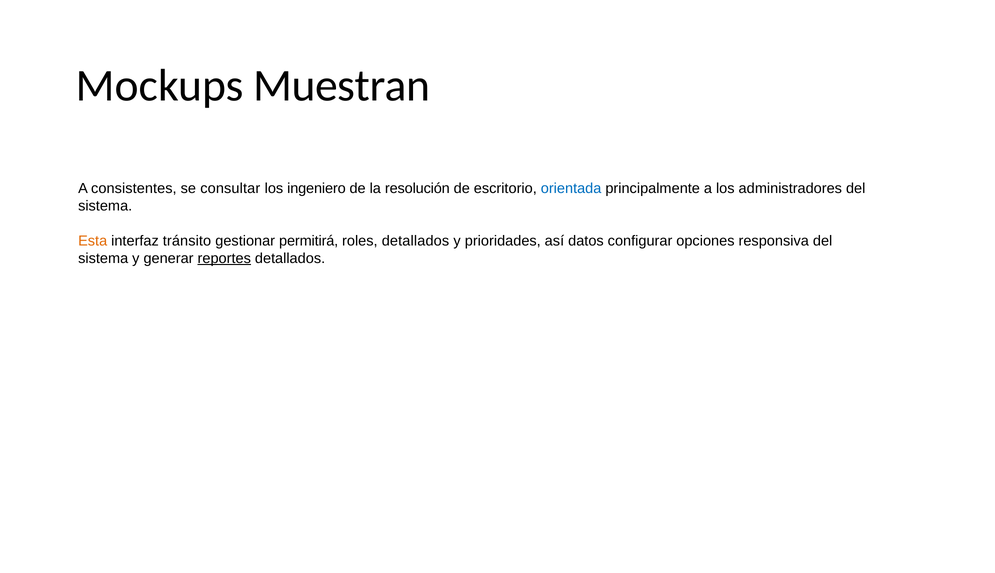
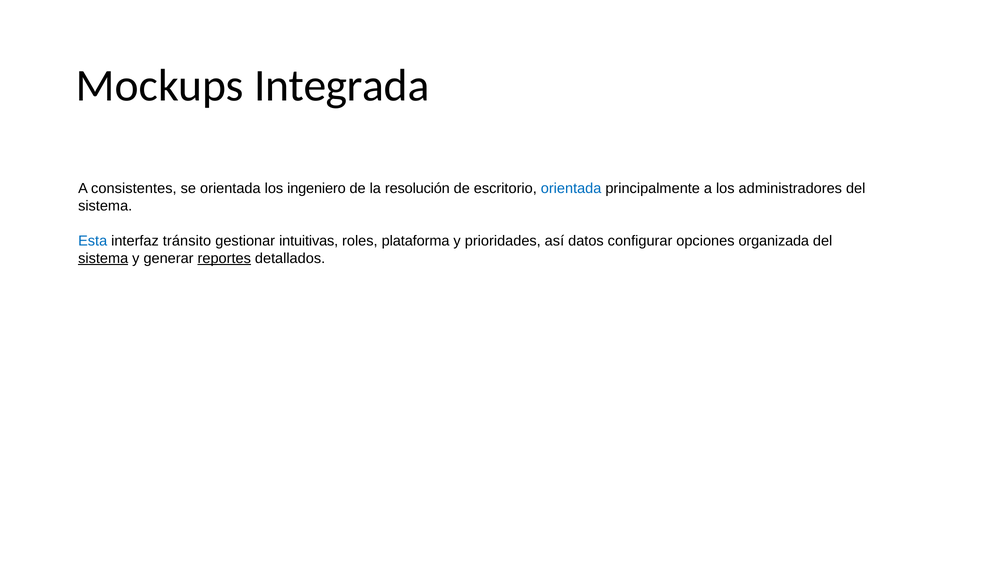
Muestran: Muestran -> Integrada (342, 86)
se consultar: consultar -> orientada (230, 189)
Esta colour: orange -> blue (93, 241)
permitirá: permitirá -> intuitivas (309, 241)
roles detallados: detallados -> plataforma (416, 241)
responsiva: responsiva -> organizada (774, 241)
sistema underline: none -> present (103, 258)
